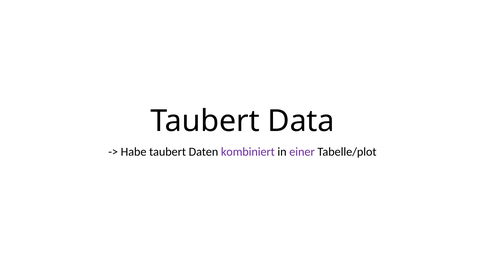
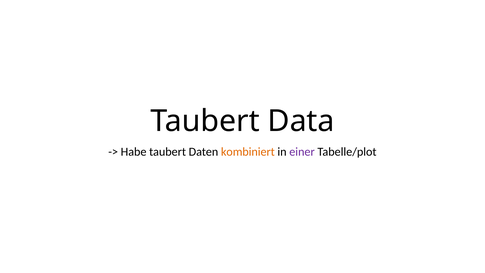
kombiniert colour: purple -> orange (248, 152)
